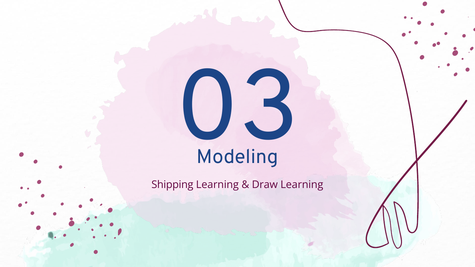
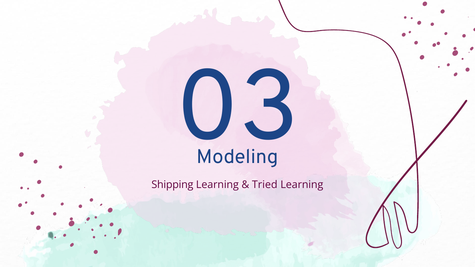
Draw: Draw -> Tried (265, 185)
